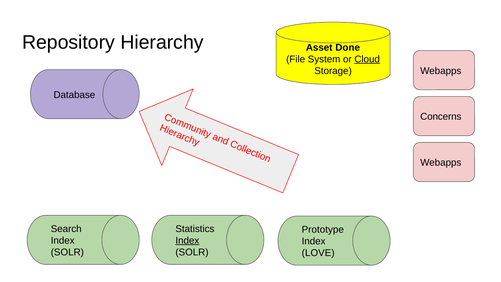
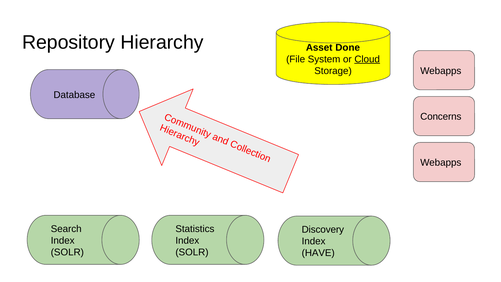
Prototype: Prototype -> Discovery (323, 229)
Index underline: present -> none (187, 240)
LOVE: LOVE -> HAVE (318, 253)
